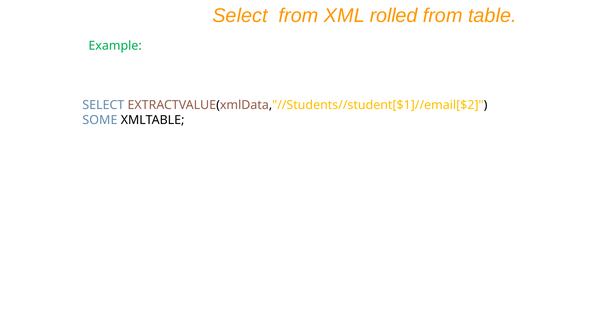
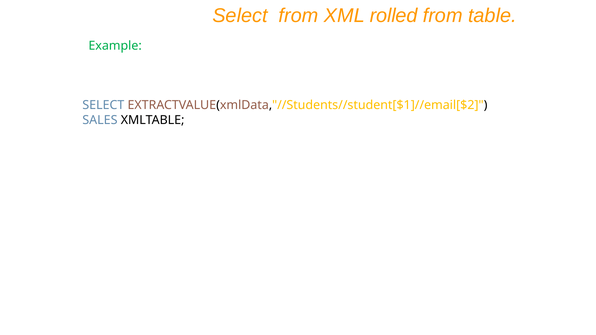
SOME: SOME -> SALES (100, 120)
